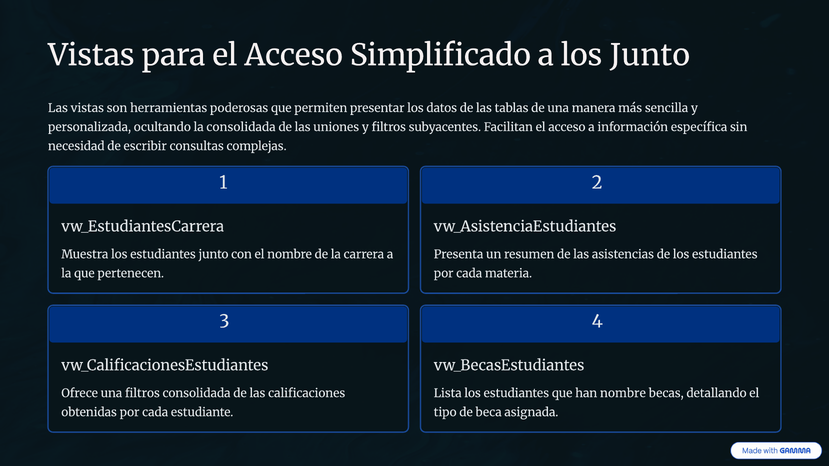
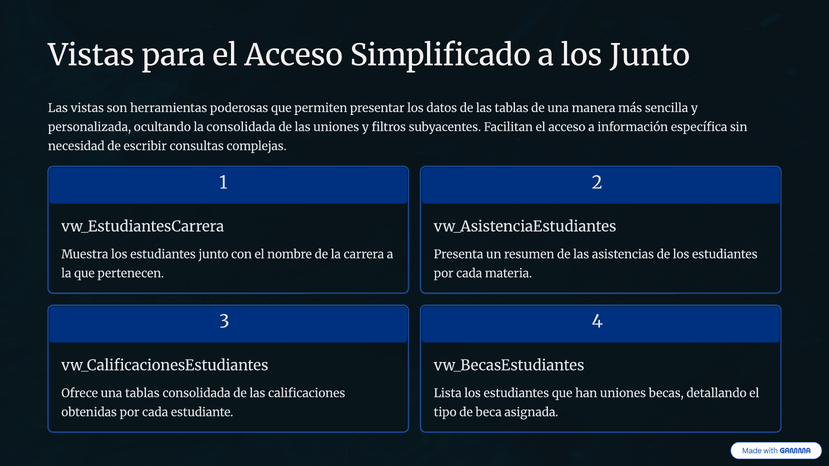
una filtros: filtros -> tablas (142, 394)
han nombre: nombre -> uniones (623, 394)
